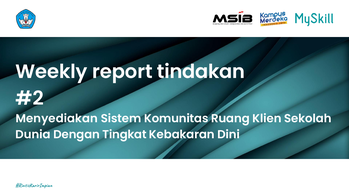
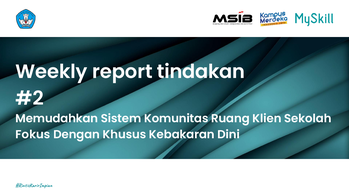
Menyediakan: Menyediakan -> Memudahkan (57, 119)
Dunia: Dunia -> Fokus (33, 135)
Tingkat: Tingkat -> Khusus (124, 135)
